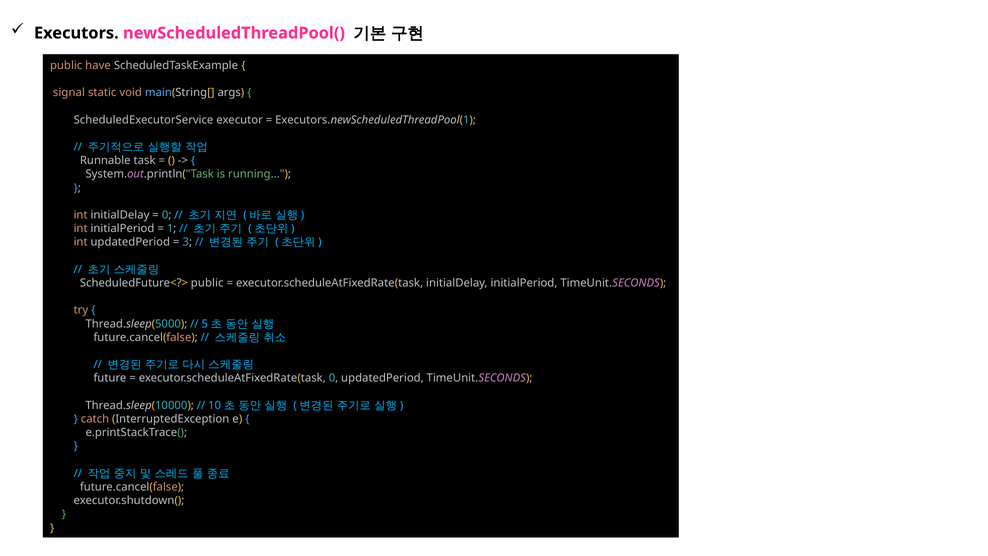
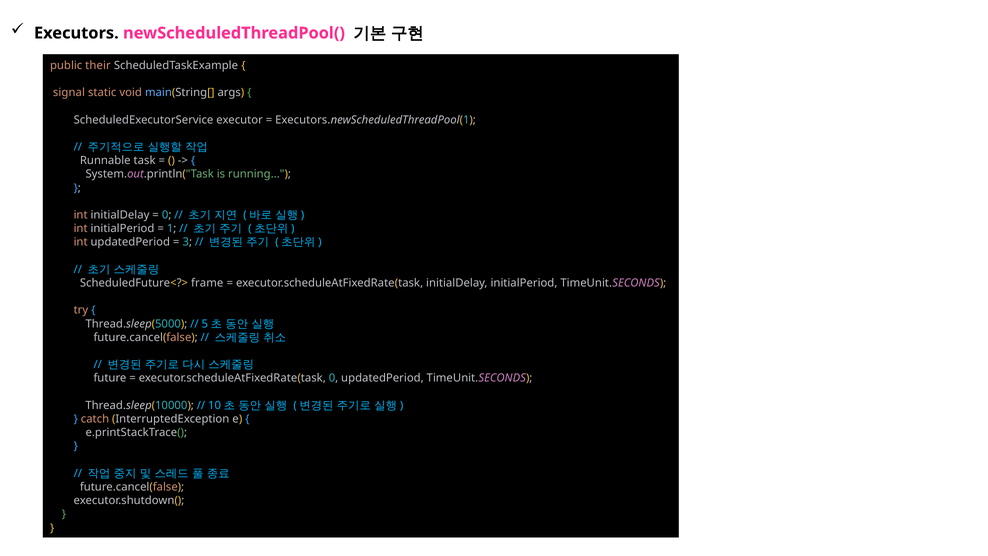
have: have -> their (98, 65)
ScheduledFuture<?> public: public -> frame (207, 283)
